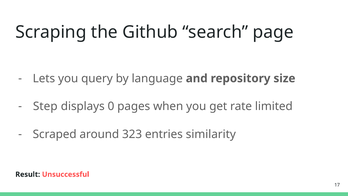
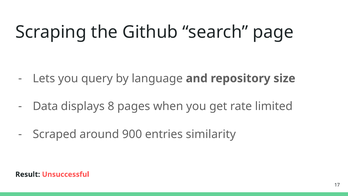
Step: Step -> Data (45, 106)
0: 0 -> 8 (111, 106)
323: 323 -> 900 (132, 134)
